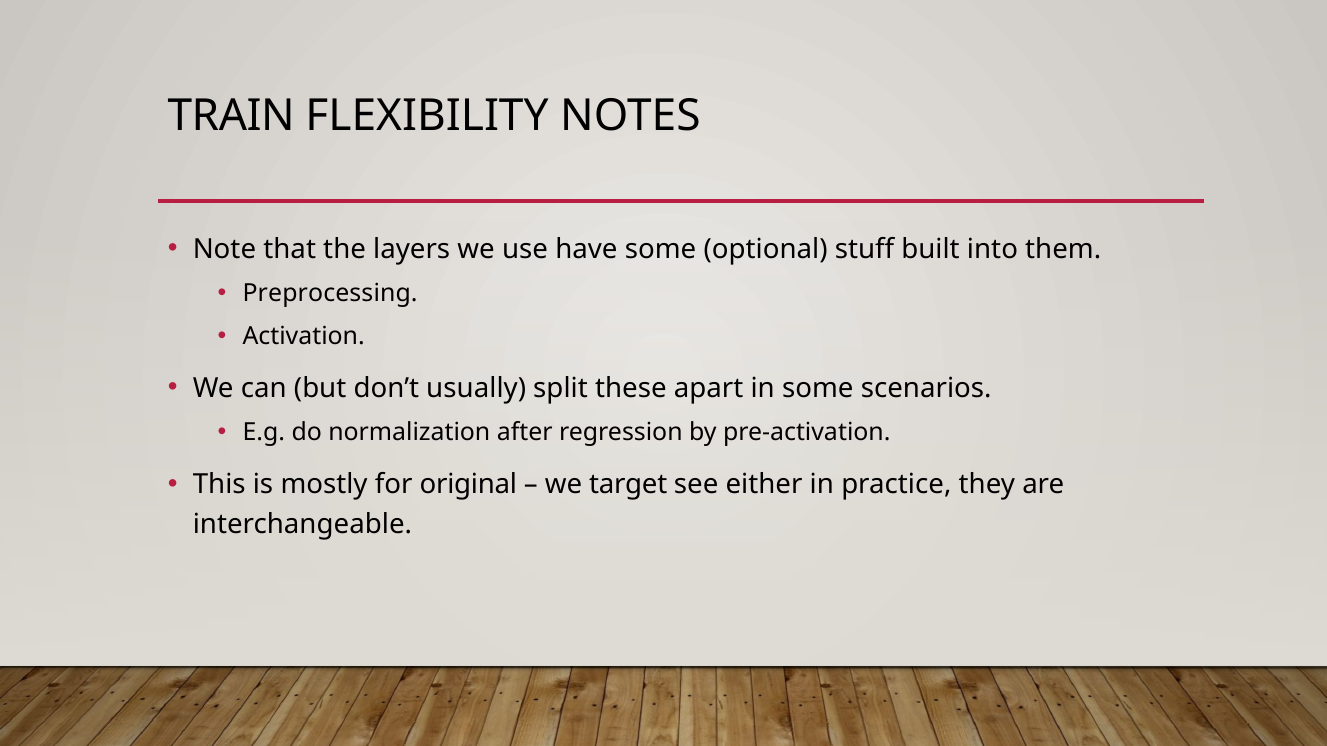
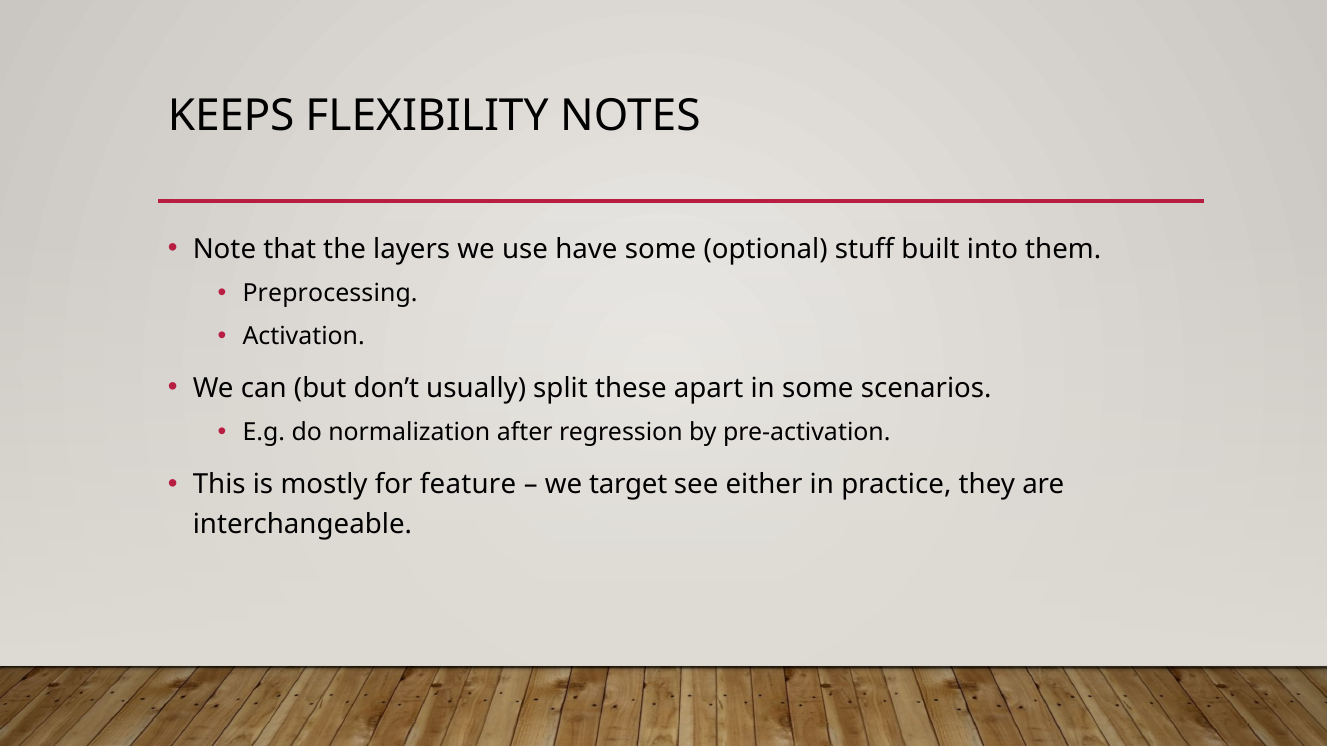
TRAIN: TRAIN -> KEEPS (231, 116)
original: original -> feature (468, 485)
